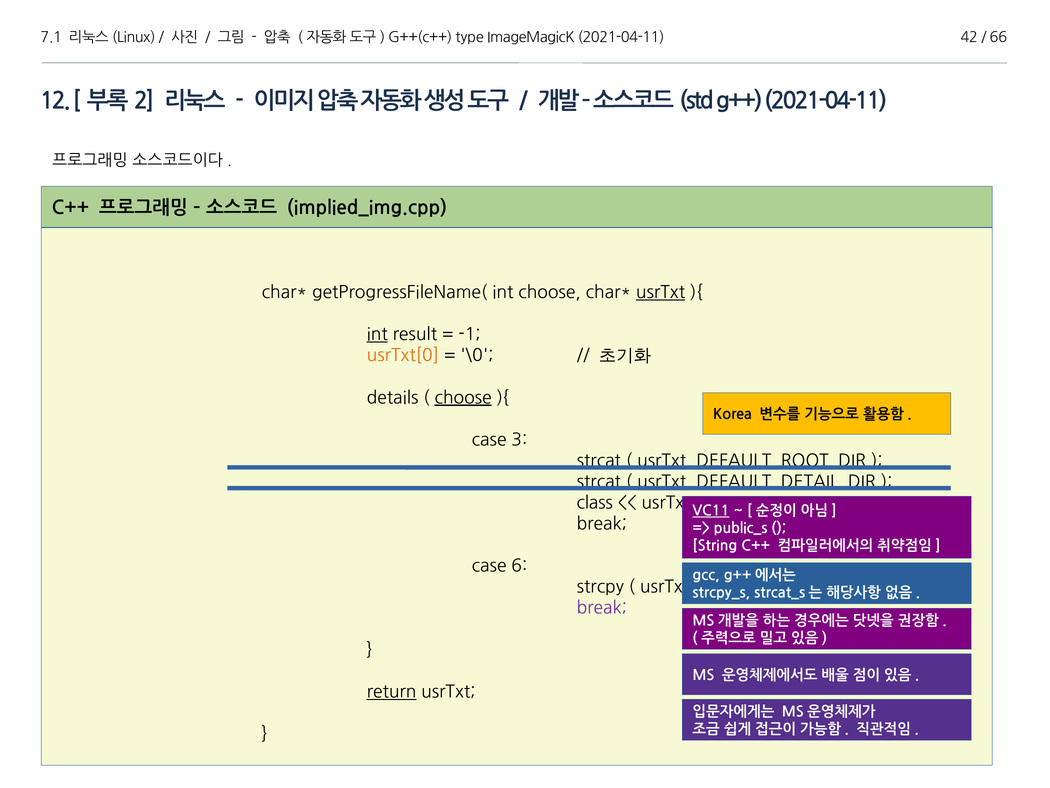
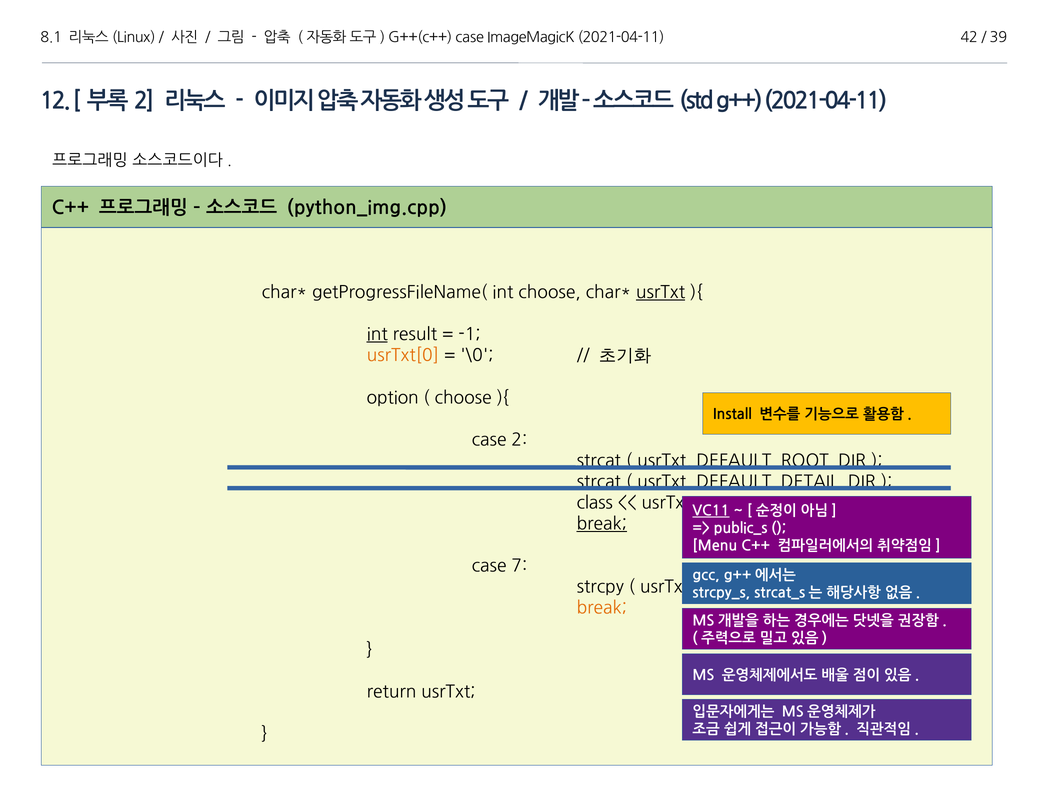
7.1: 7.1 -> 8.1 (51, 37)
G++(c++ type: type -> case (470, 37)
66: 66 -> 39 (998, 37)
implied_img.cpp: implied_img.cpp -> python_img.cpp (367, 208)
details: details -> option (393, 397)
choose underline: present -> none (463, 397)
Korea: Korea -> Install (732, 414)
3: 3 -> 2 (519, 439)
break underline: none -> present (602, 523)
String: String -> Menu (715, 546)
6: 6 -> 7 (519, 565)
break colour: purple -> orange (602, 607)
return underline: present -> none (392, 691)
